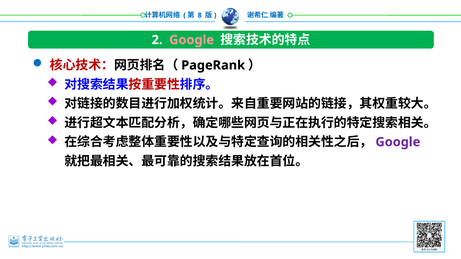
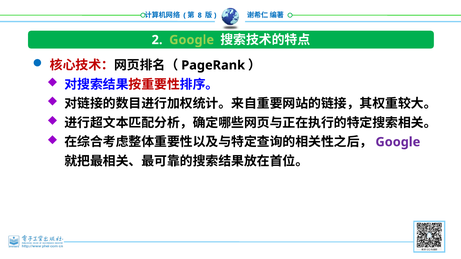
Google colour: pink -> light green (192, 40)
